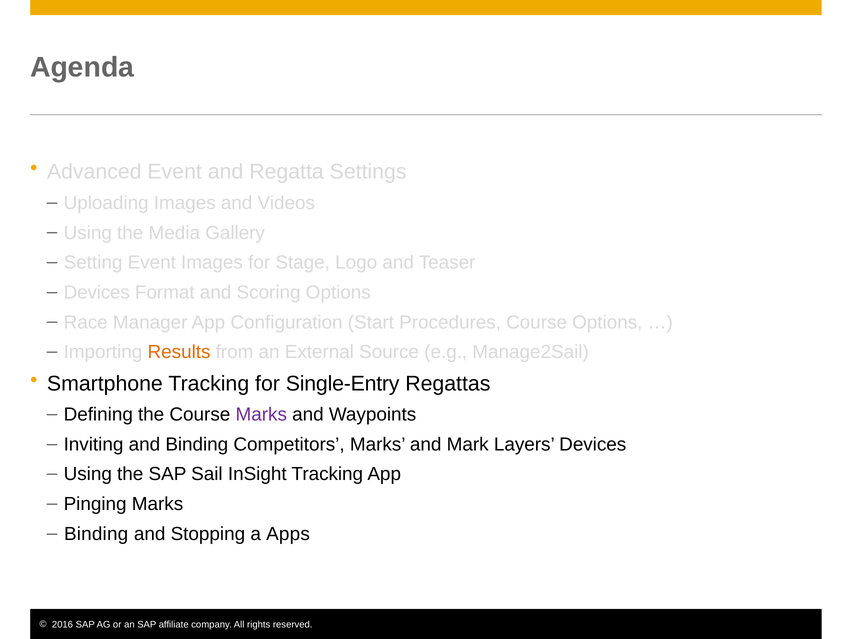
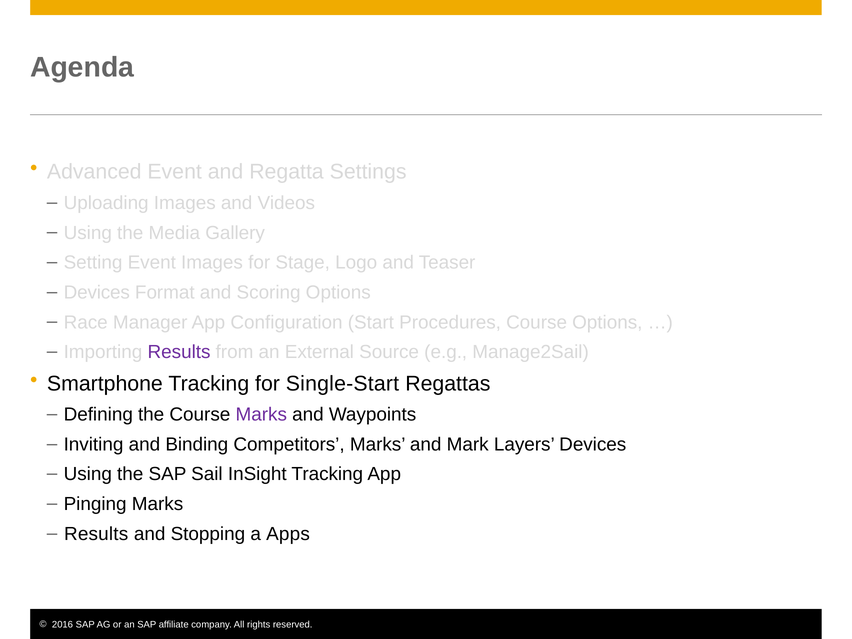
Results colour: orange -> purple (179, 352)
Single-Entry: Single-Entry -> Single-Start (342, 384)
Binding: Binding -> Results (96, 534)
